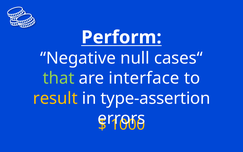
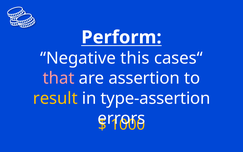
null: null -> this (135, 58)
that colour: light green -> pink (59, 78)
interface: interface -> assertion (144, 78)
